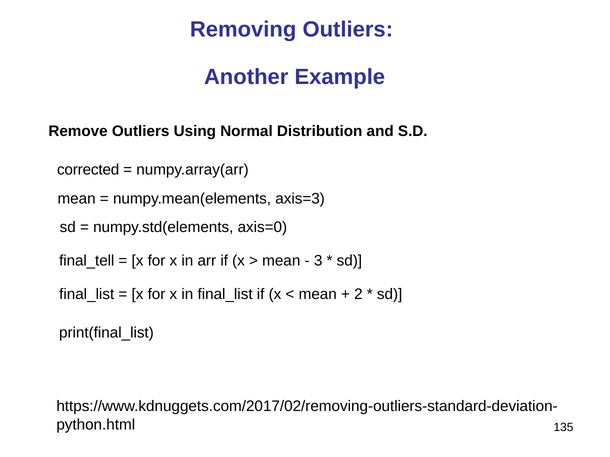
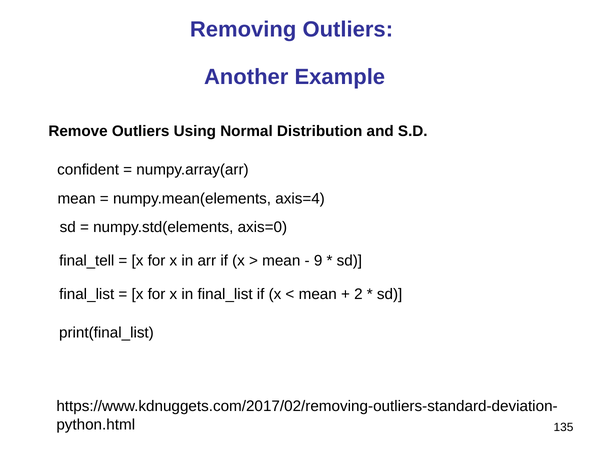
corrected: corrected -> confident (88, 170)
axis=3: axis=3 -> axis=4 (300, 199)
3: 3 -> 9 (318, 261)
